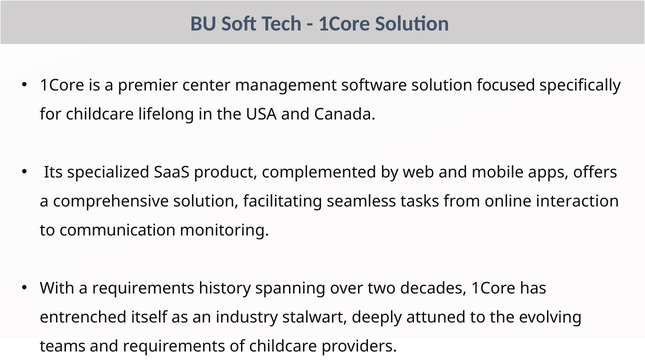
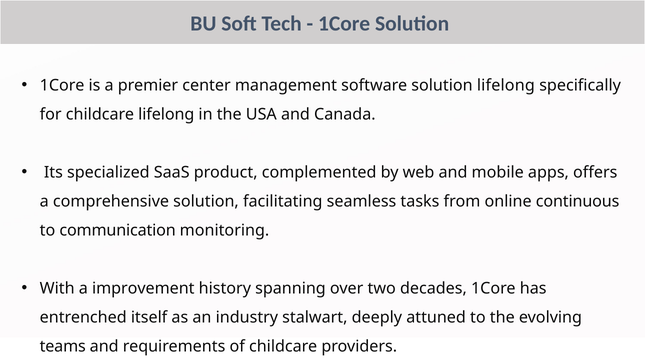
solution focused: focused -> lifelong (506, 85)
interaction: interaction -> continuous (578, 201)
a requirements: requirements -> improvement (143, 288)
